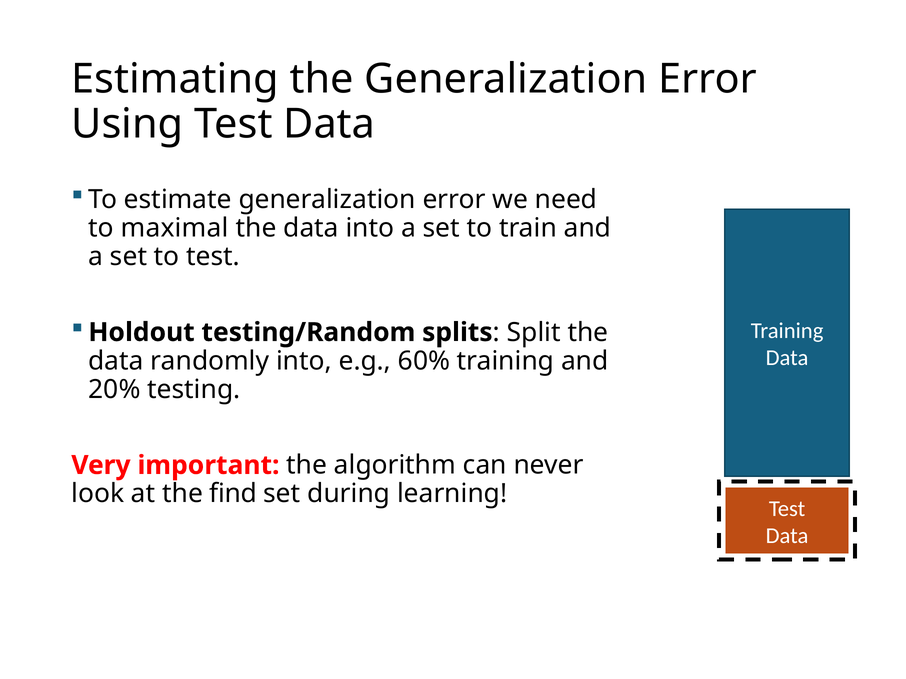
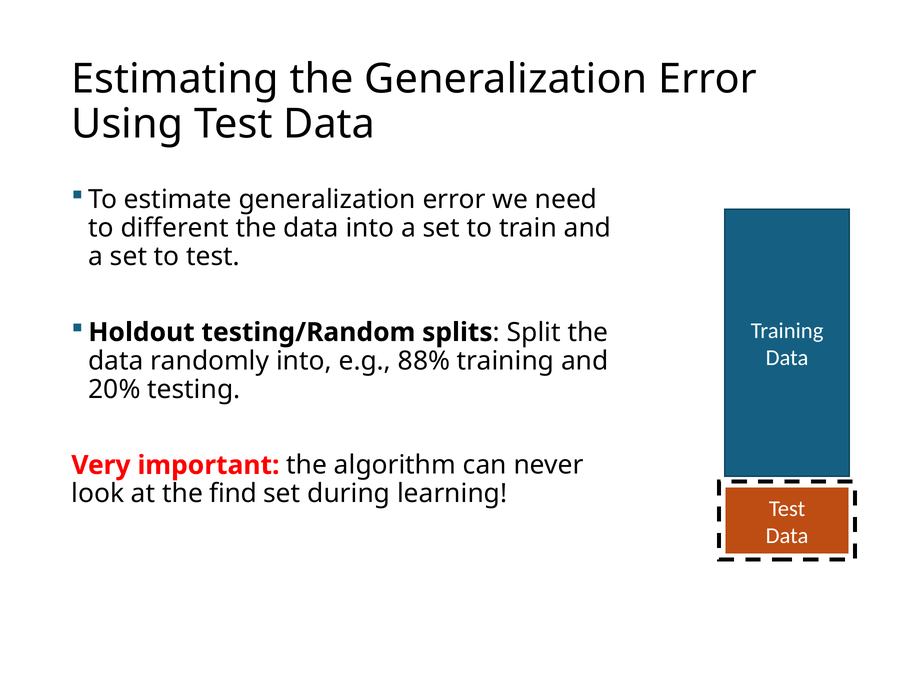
maximal: maximal -> different (175, 228)
60%: 60% -> 88% (424, 361)
